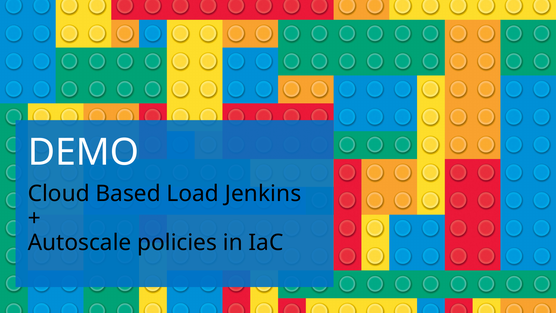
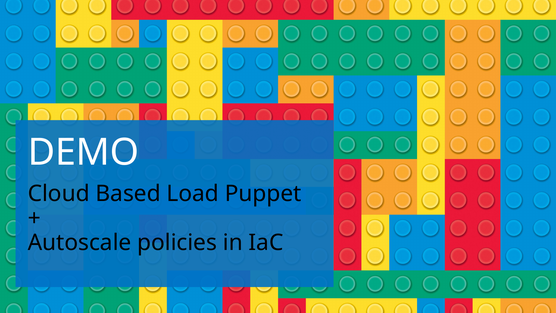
Jenkins: Jenkins -> Puppet (263, 193)
